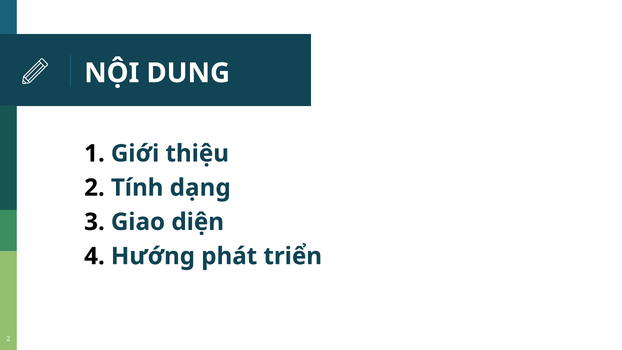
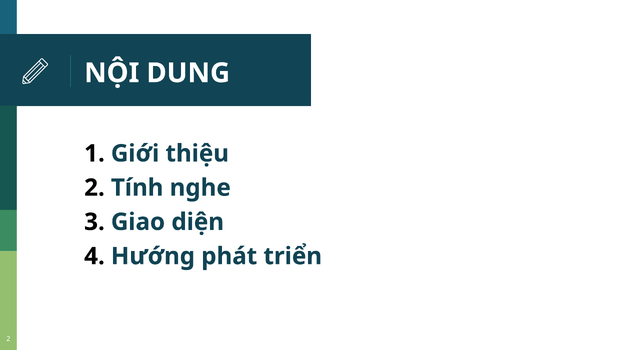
dạng: dạng -> nghe (200, 188)
